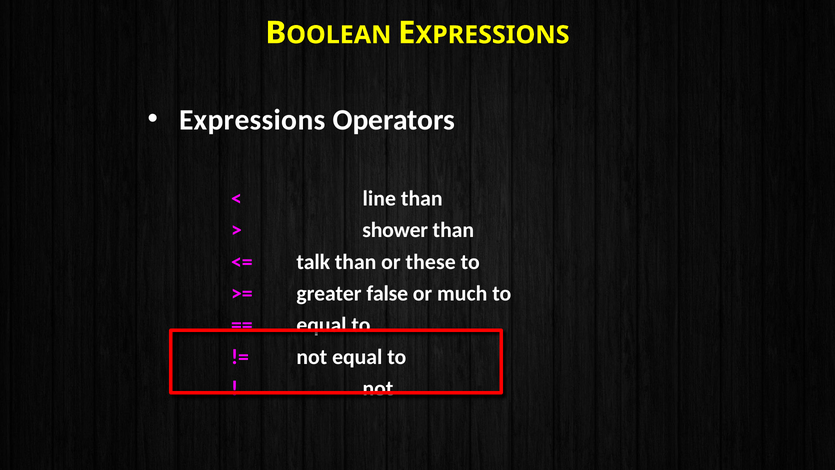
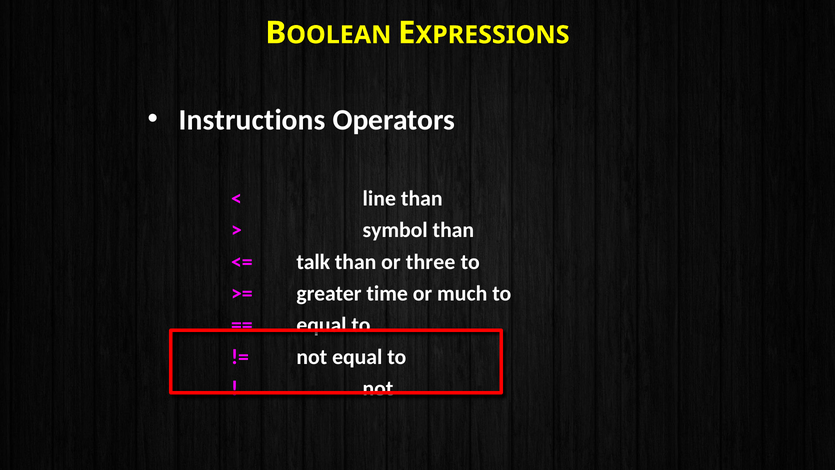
Expressions: Expressions -> Instructions (252, 120)
shower: shower -> symbol (395, 230)
these: these -> three (431, 262)
false: false -> time (387, 293)
